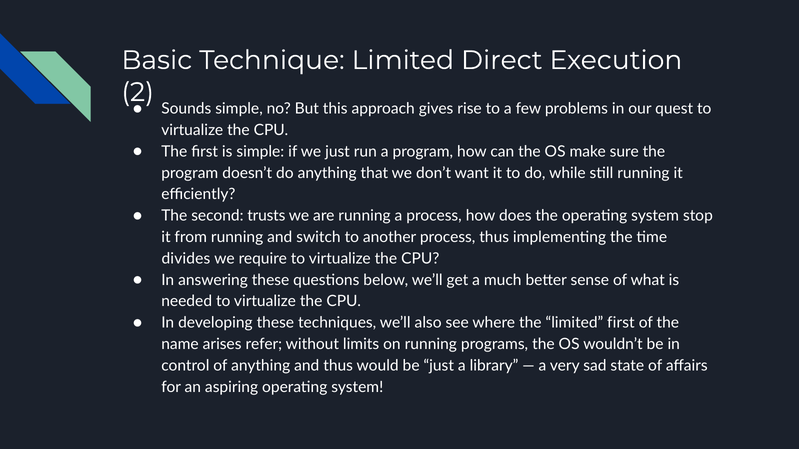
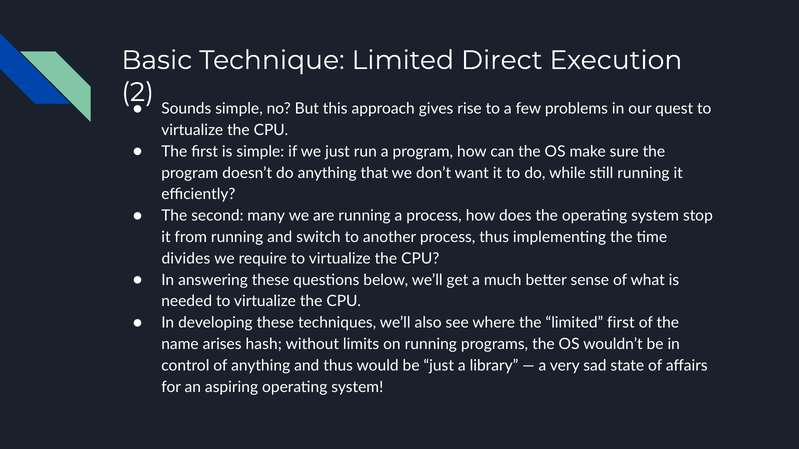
trusts: trusts -> many (266, 216)
refer: refer -> hash (264, 345)
